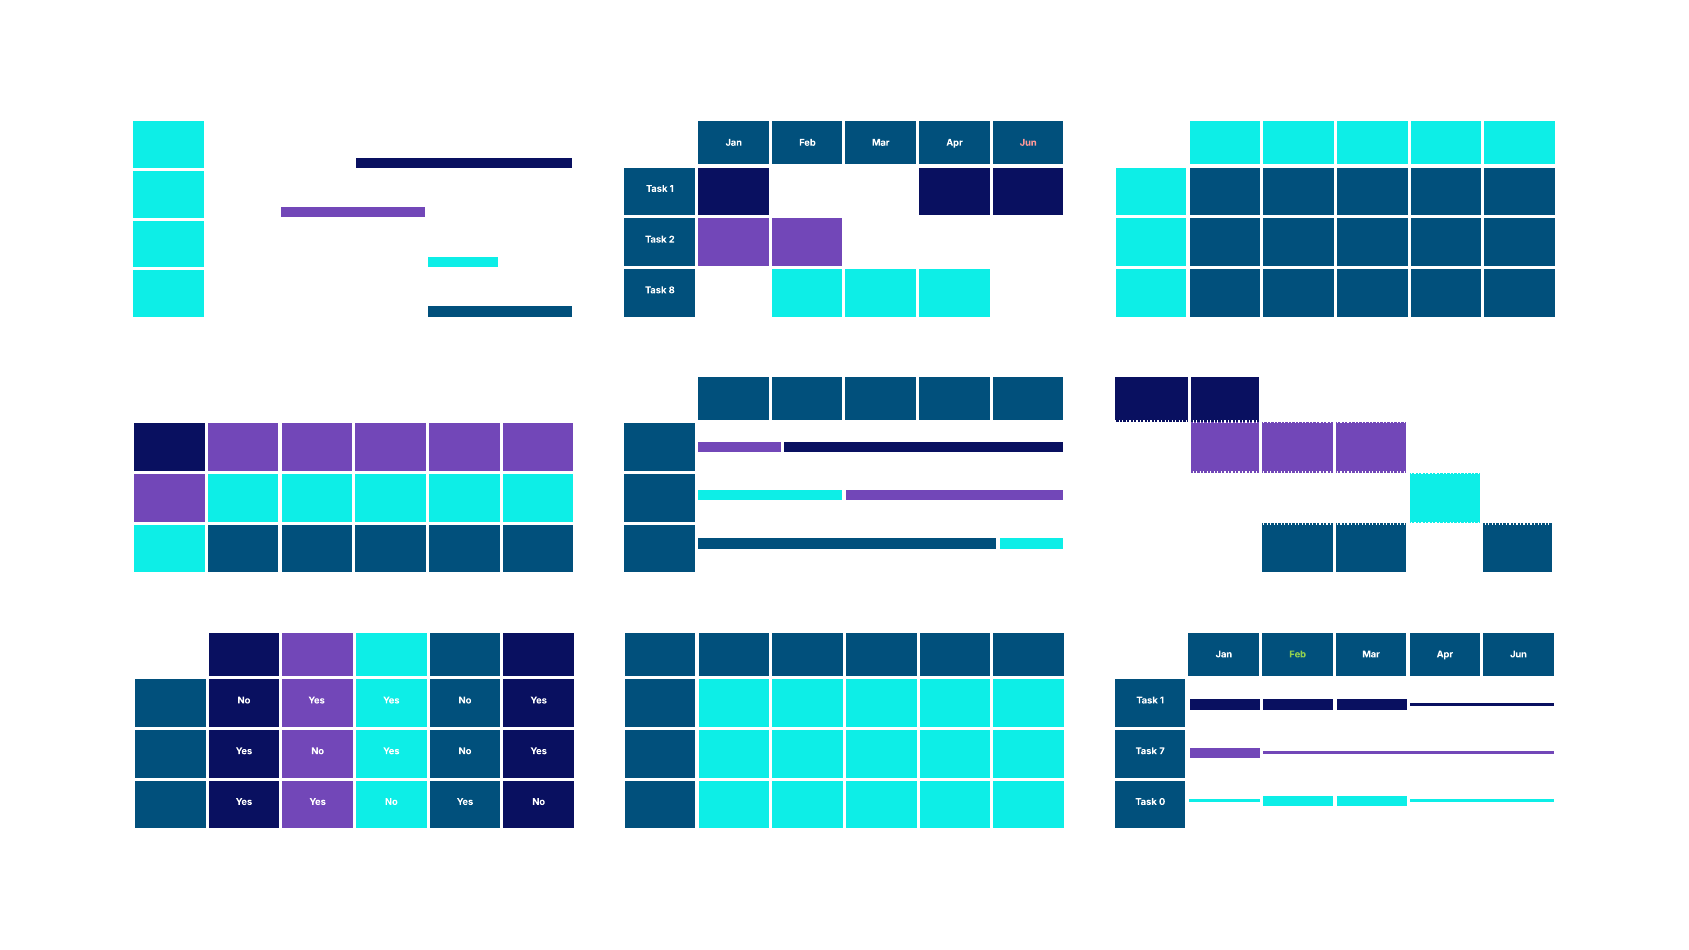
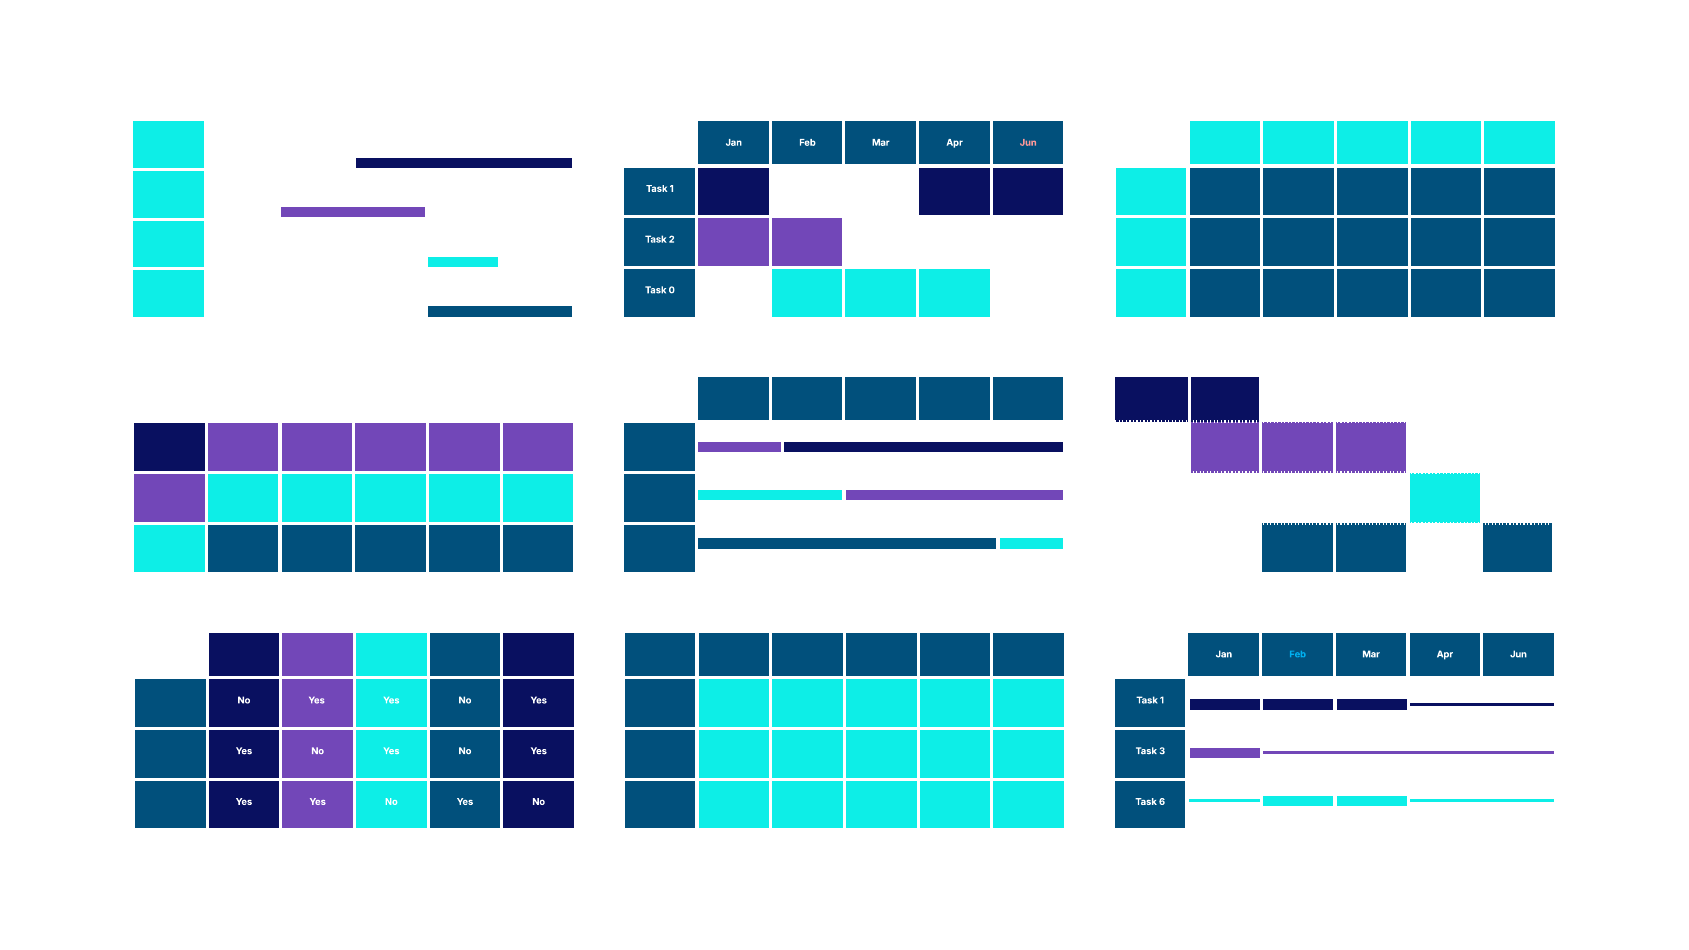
8: 8 -> 0 (672, 290)
Feb colour: light green -> light blue (1298, 654)
7: 7 -> 3 (1162, 751)
0: 0 -> 6 (1162, 802)
